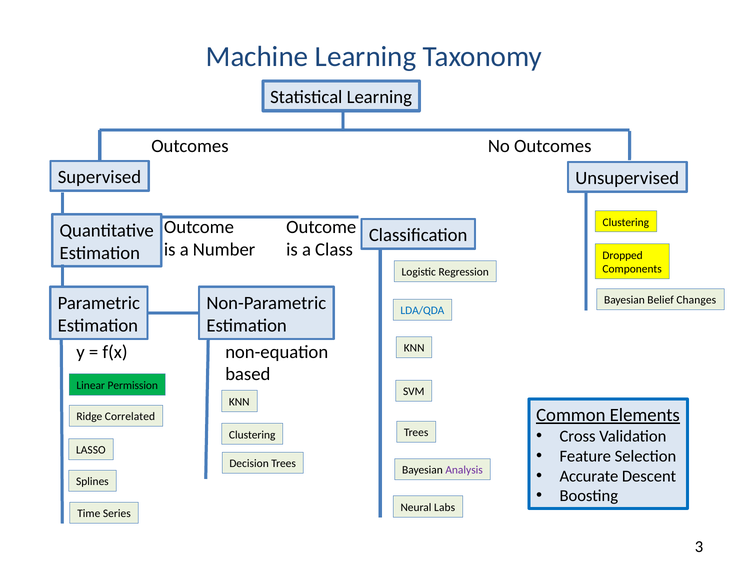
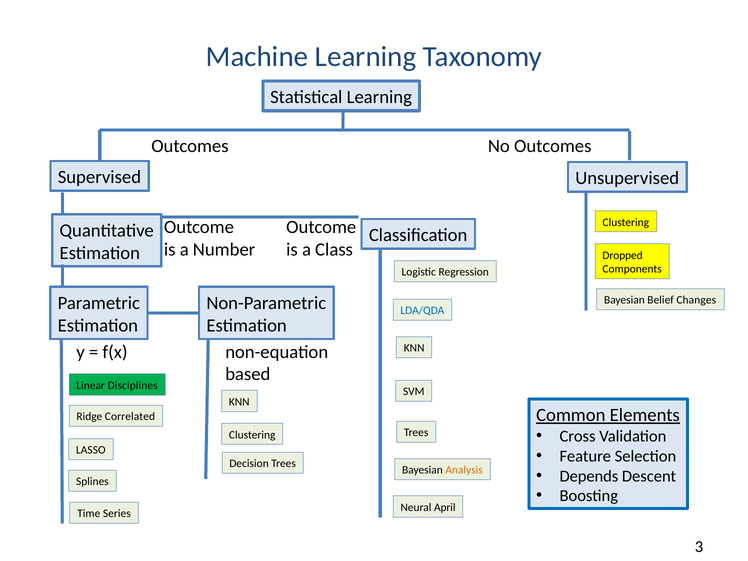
Permission: Permission -> Disciplines (133, 385)
Analysis colour: purple -> orange (464, 470)
Accurate: Accurate -> Depends (589, 476)
Labs: Labs -> April (445, 507)
